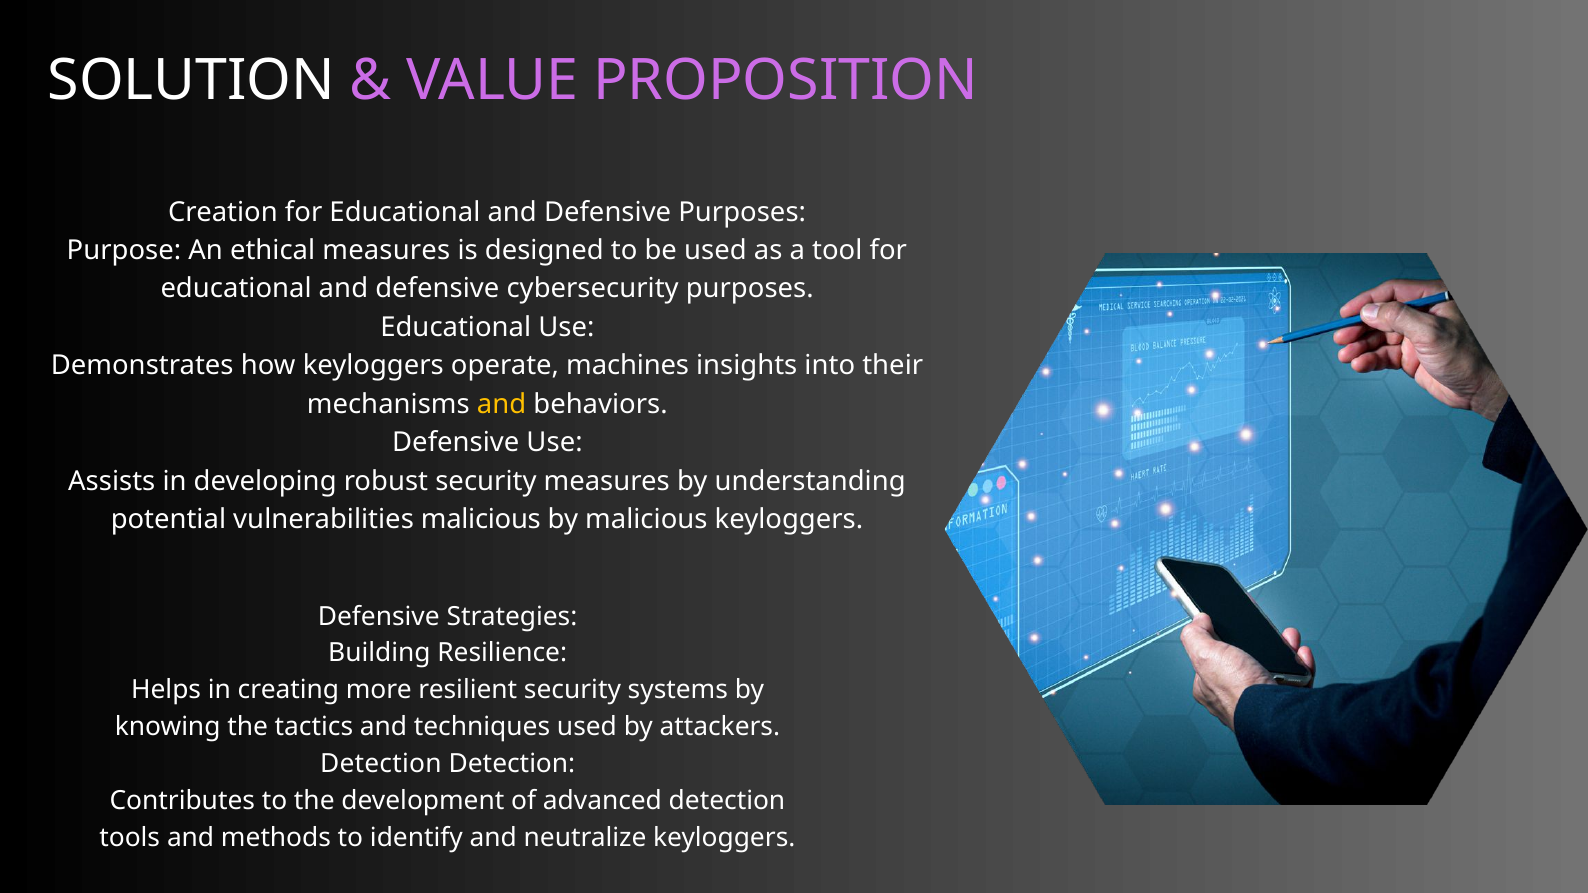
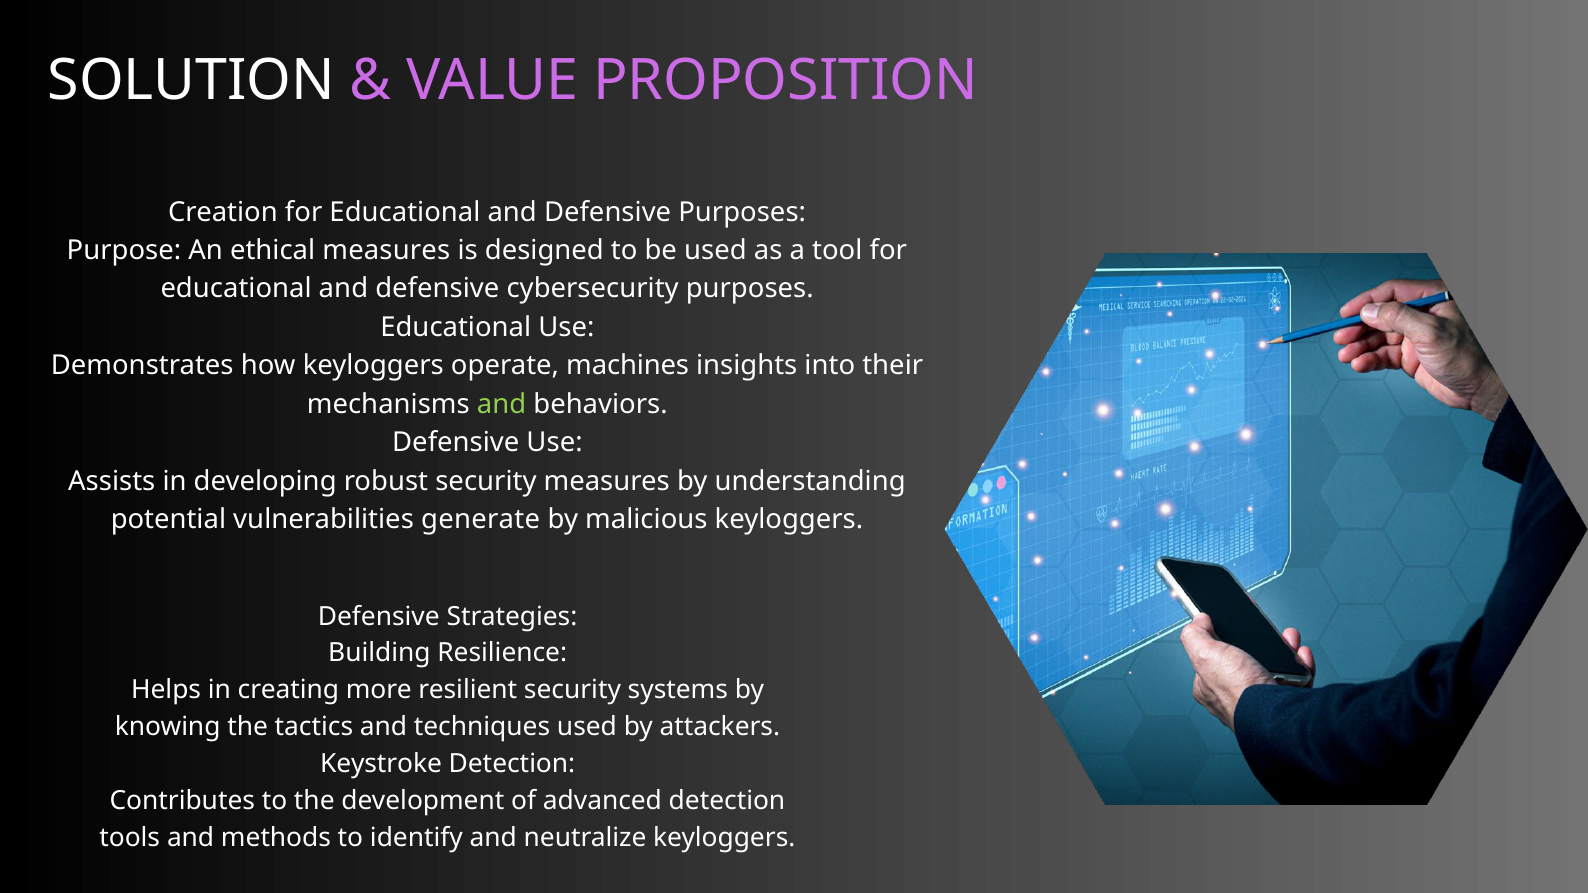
and colour: yellow -> light green (502, 404)
vulnerabilities malicious: malicious -> generate (481, 520)
Detection: Detection -> Keystroke (381, 764)
